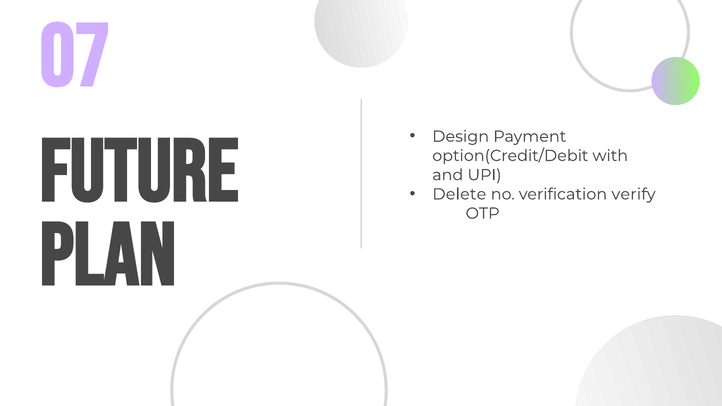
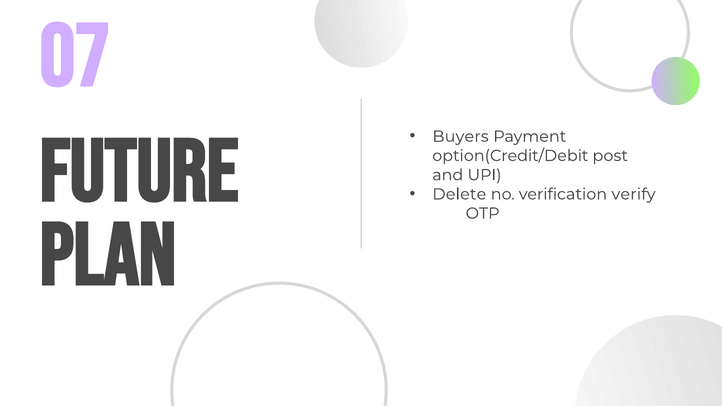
Design: Design -> Buyers (461, 137)
with: with -> post (610, 156)
